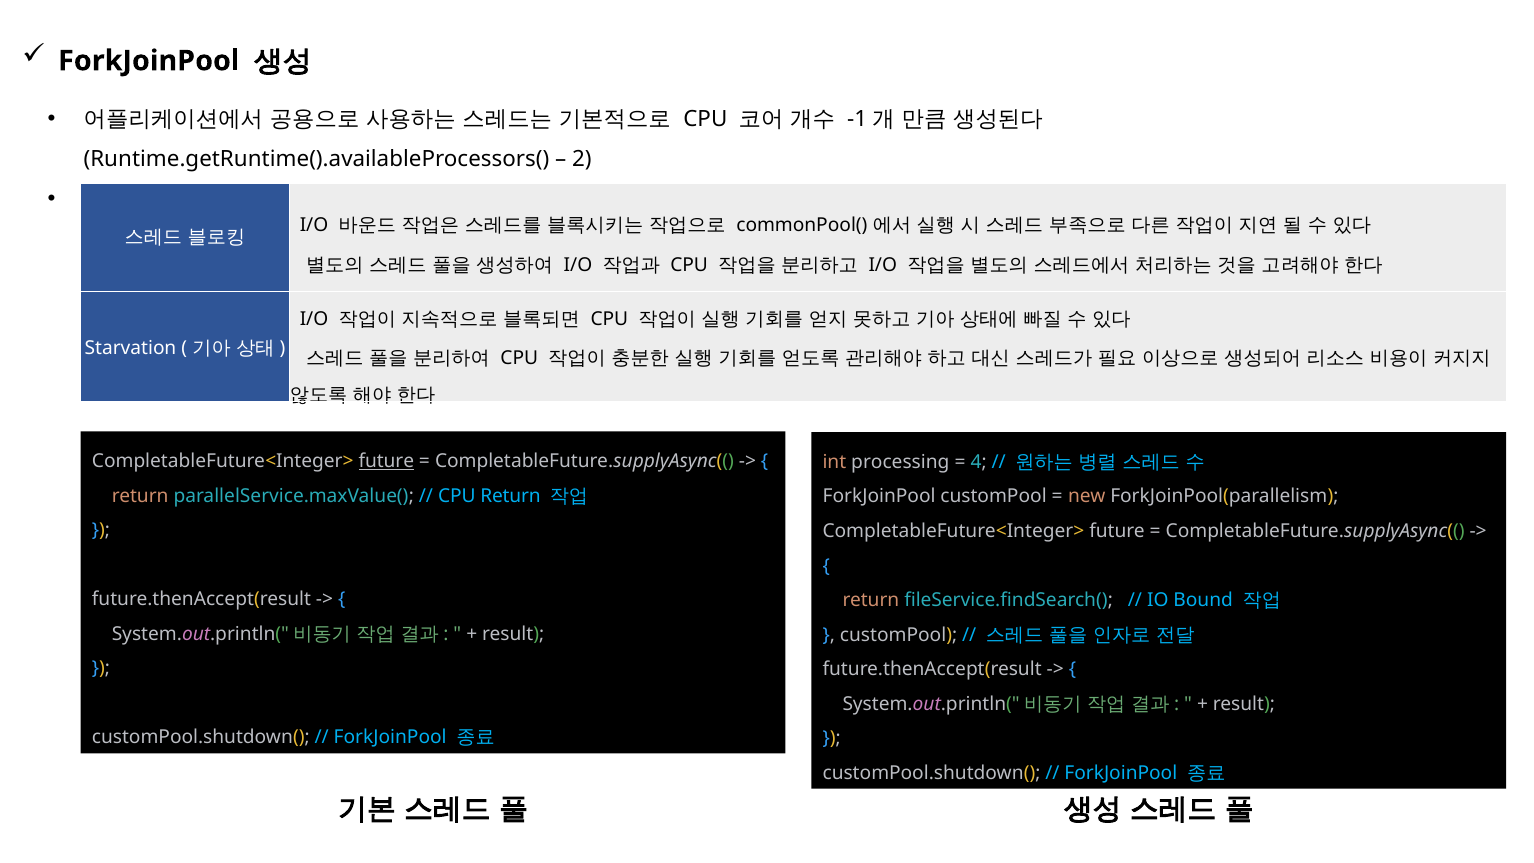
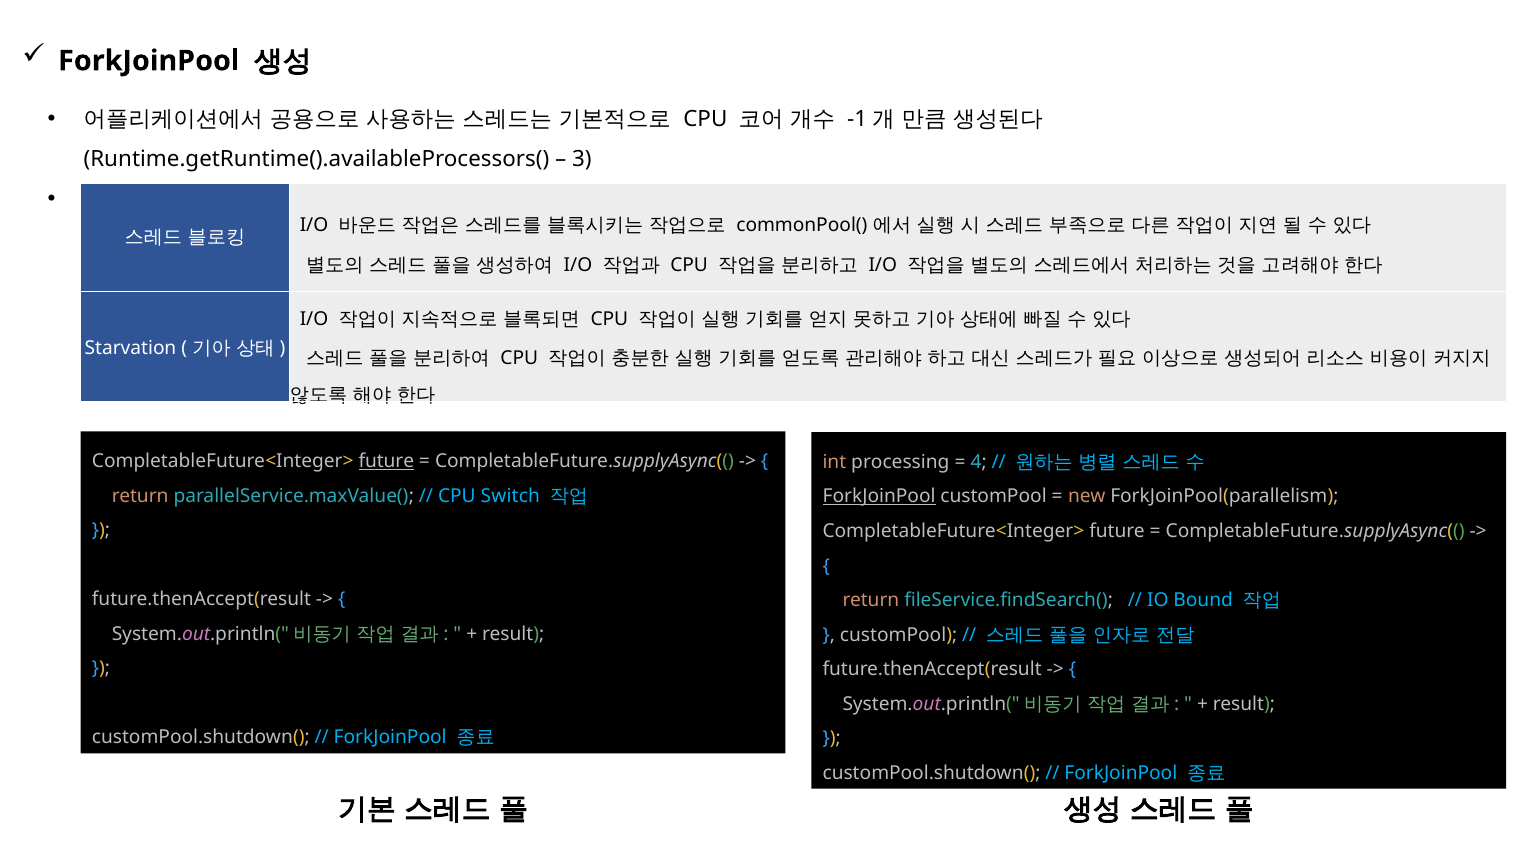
2: 2 -> 3 (582, 159)
CPU Return: Return -> Switch (510, 496)
ForkJoinPool underline: none -> present (879, 497)
